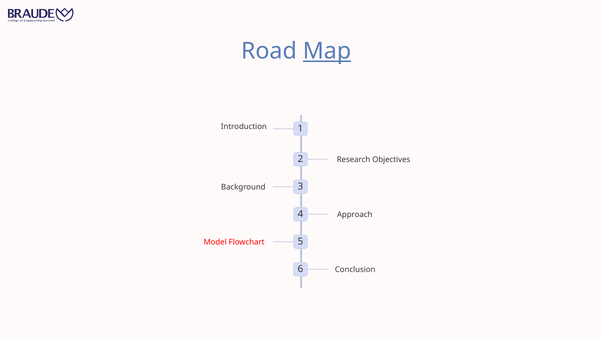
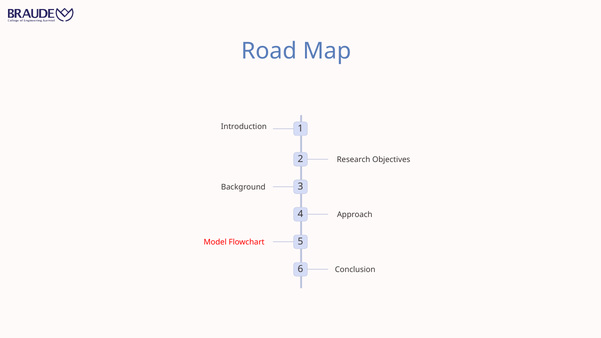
Map underline: present -> none (327, 51)
